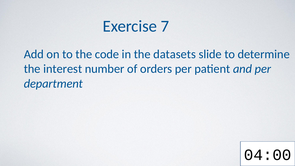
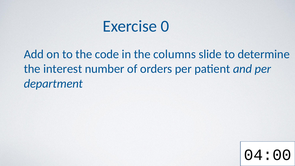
7: 7 -> 0 (165, 26)
datasets: datasets -> columns (175, 54)
